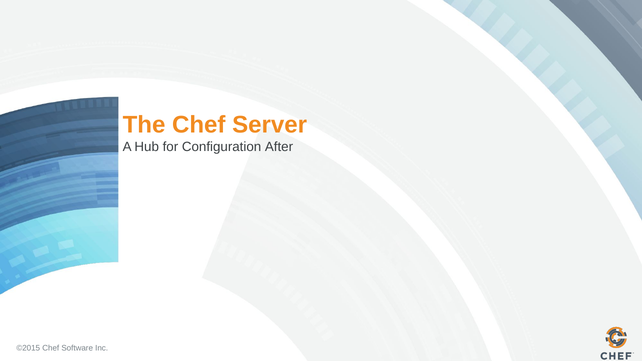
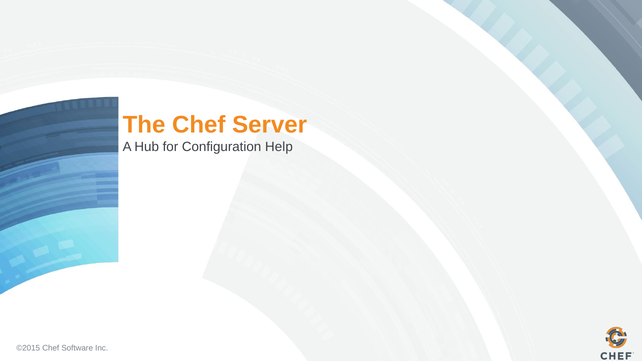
After: After -> Help (279, 147)
